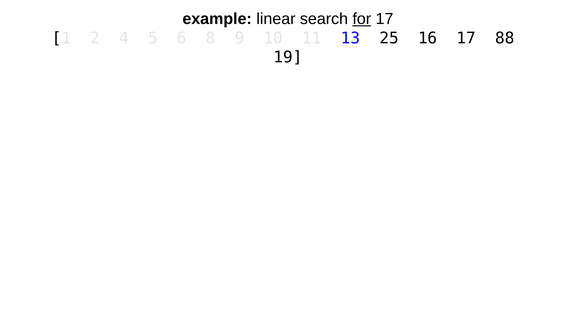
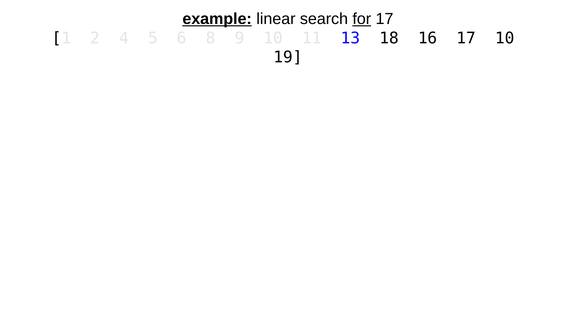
example underline: none -> present (217, 19)
25: 25 -> 18 (389, 38)
17 88: 88 -> 10 (505, 38)
